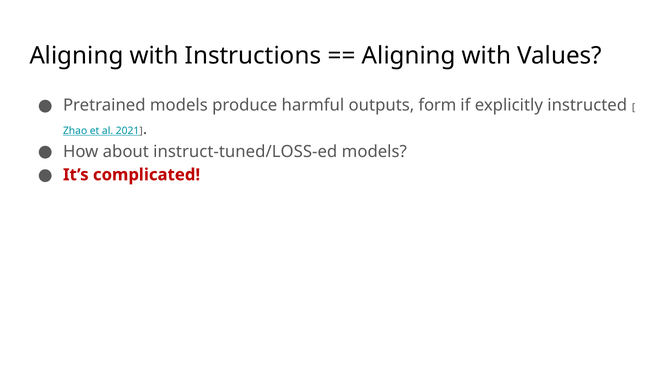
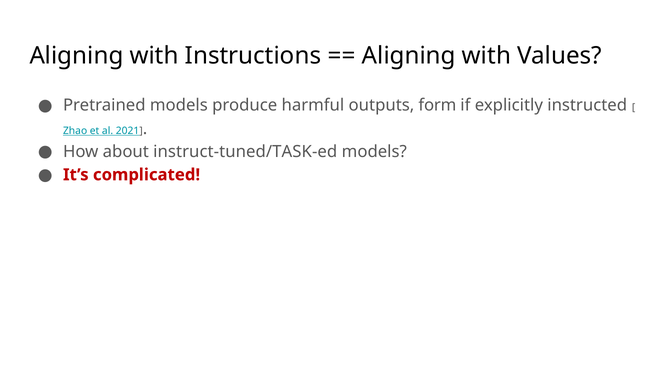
instruct-tuned/LOSS-ed: instruct-tuned/LOSS-ed -> instruct-tuned/TASK-ed (245, 152)
